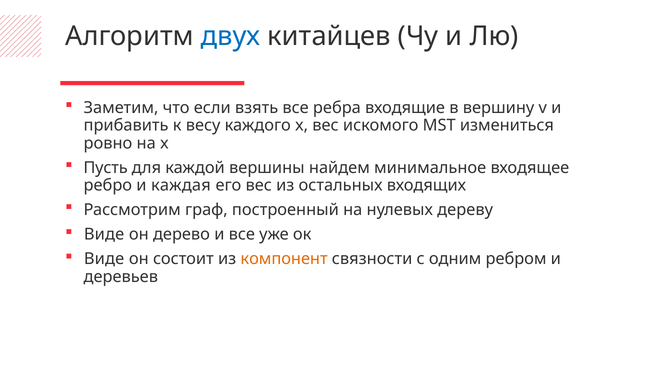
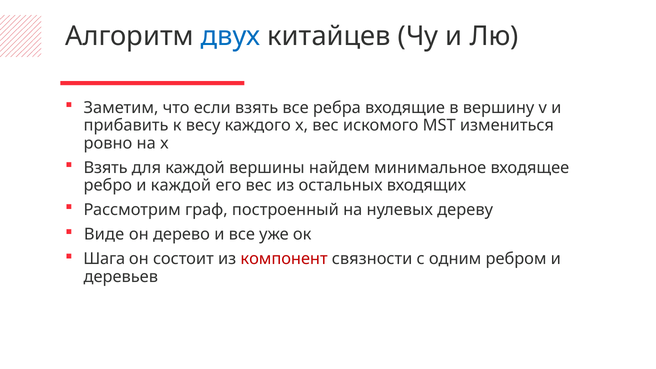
Пусть: Пусть -> Взять (106, 168)
и каждая: каждая -> каждой (181, 185)
Виде: Виде -> Шага (104, 259)
компонент colour: orange -> red (284, 259)
